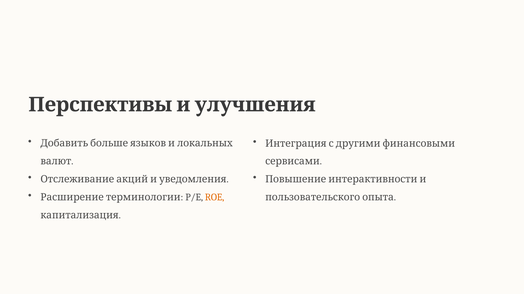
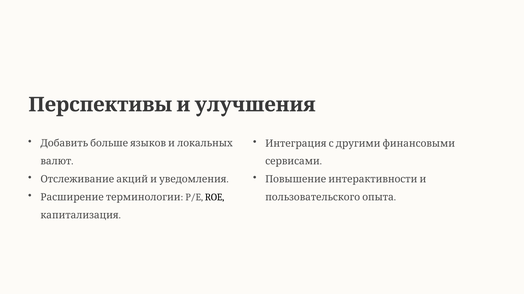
ROE colour: orange -> black (215, 198)
